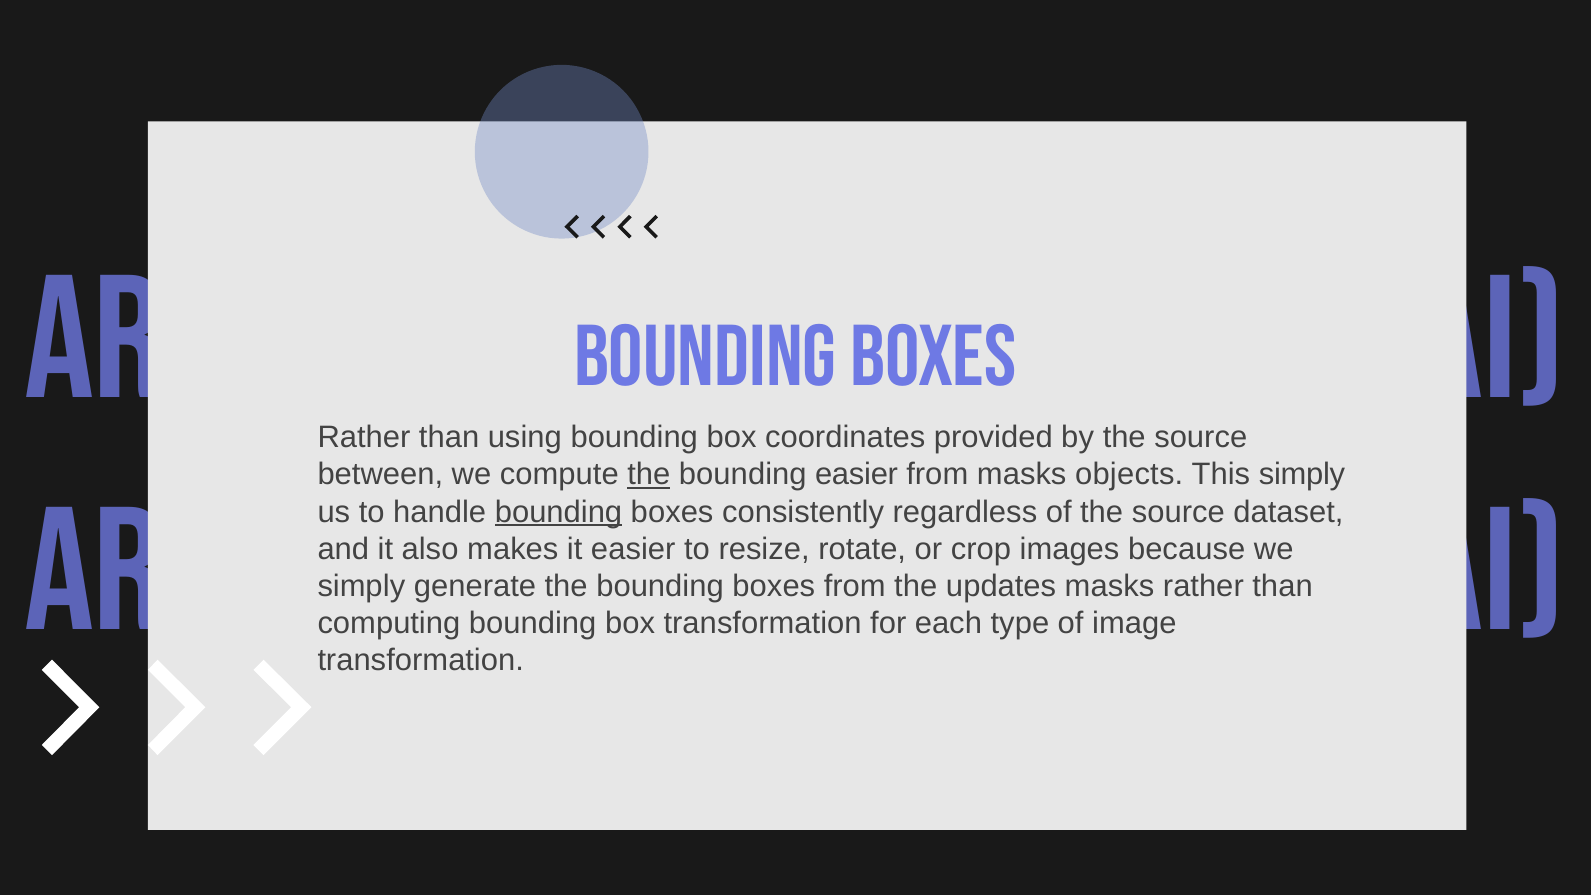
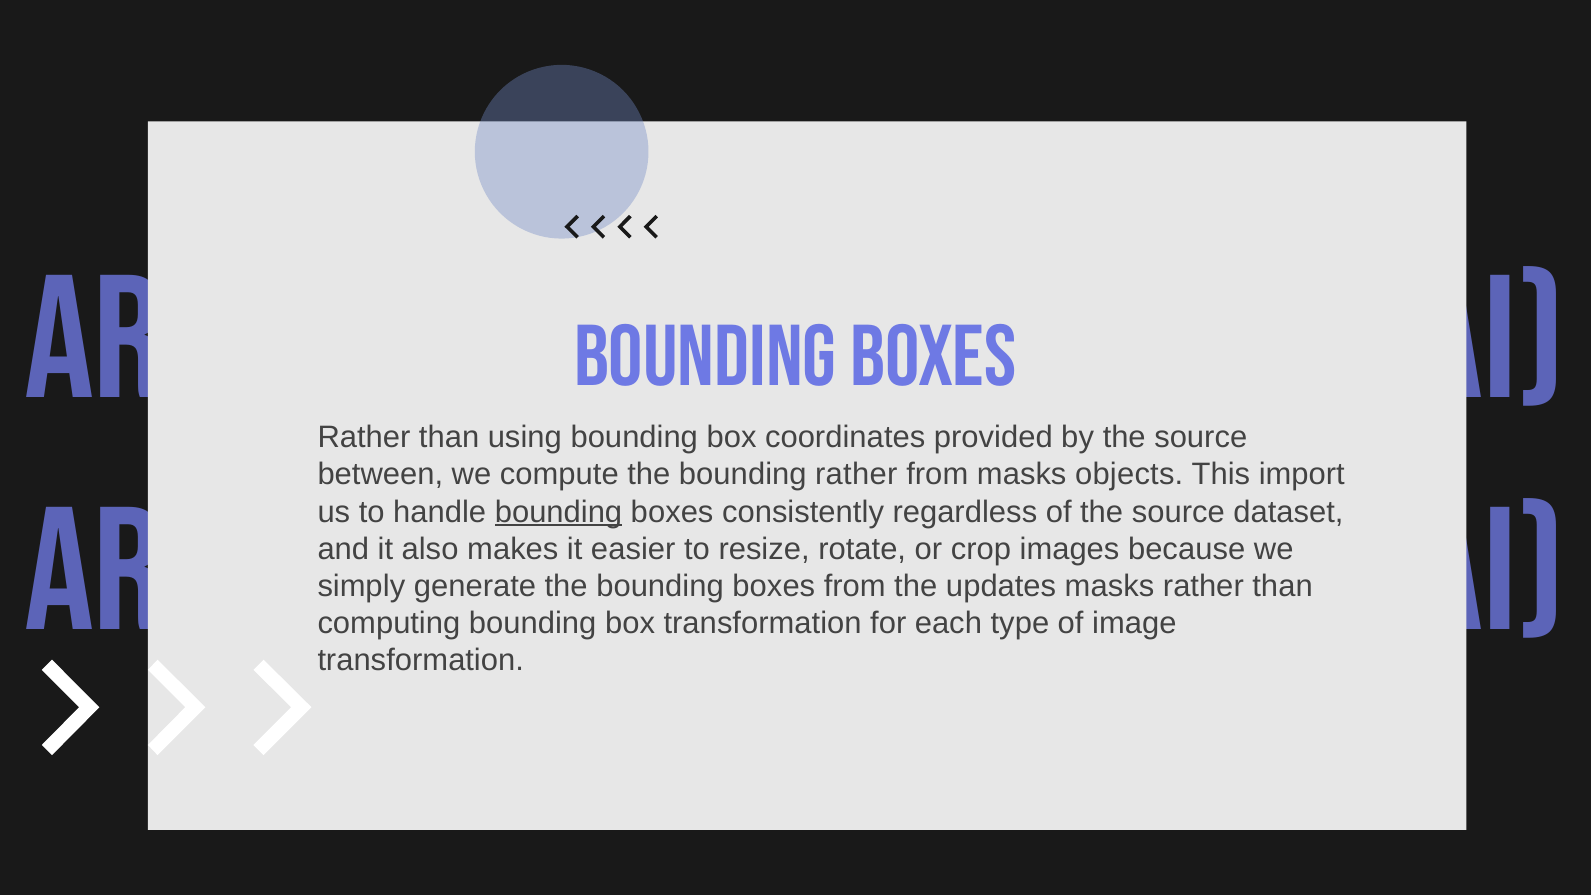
the underline: present -> none (649, 475)
bounding easier: easier -> rather (856, 475)
This simply: simply -> import (1302, 475)
